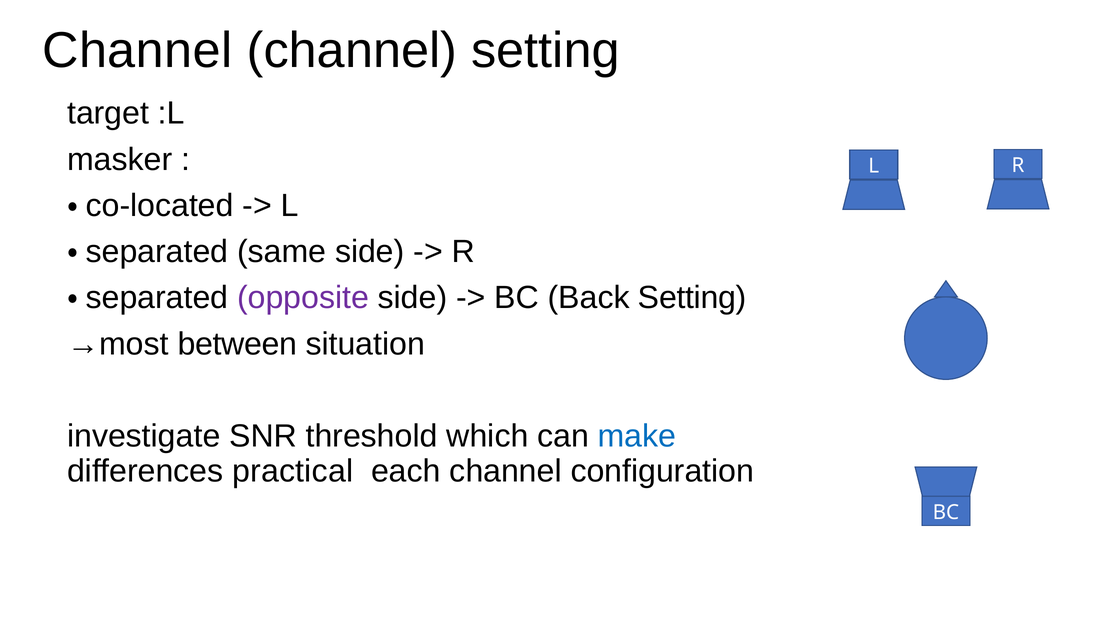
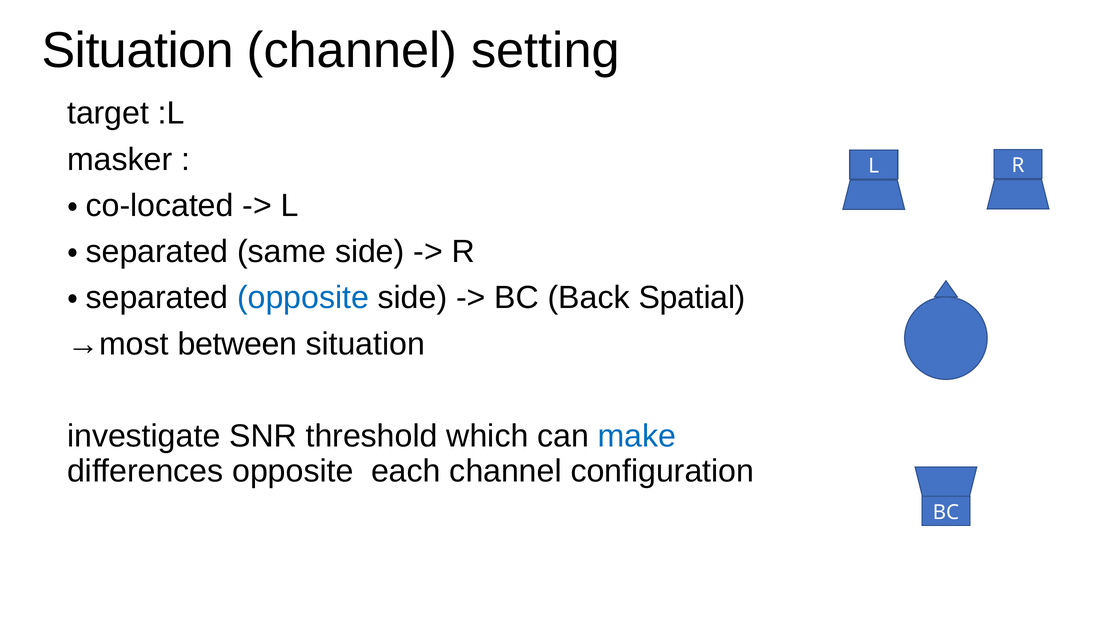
Channel: Channel -> Situation (138, 51)
opposite colour: purple -> blue (303, 298)
Back Setting: Setting -> Spatial (692, 298)
differences practical: practical -> opposite (293, 471)
